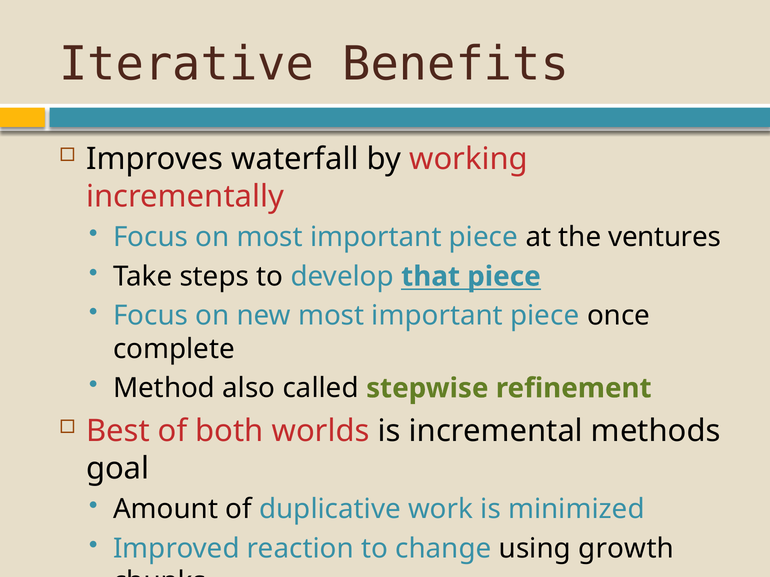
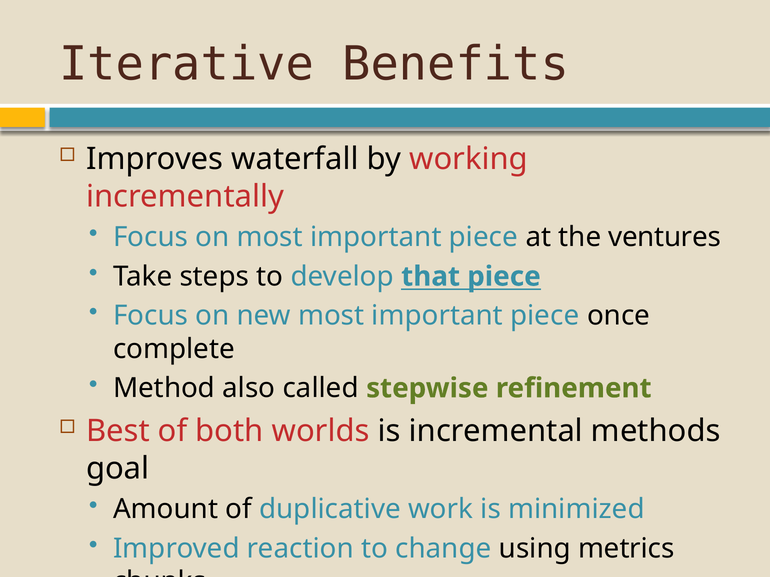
growth: growth -> metrics (626, 549)
